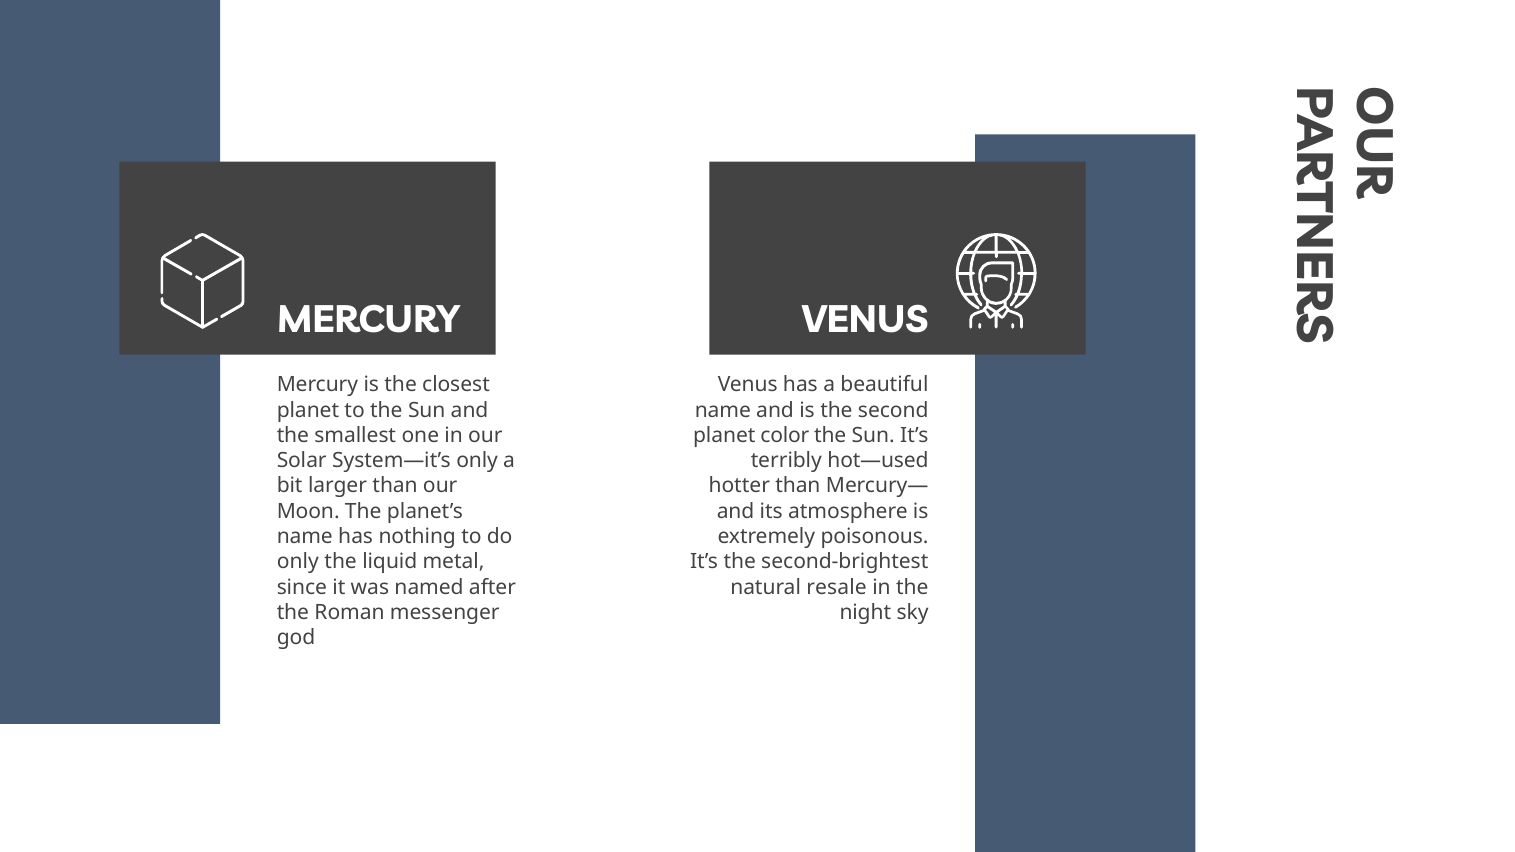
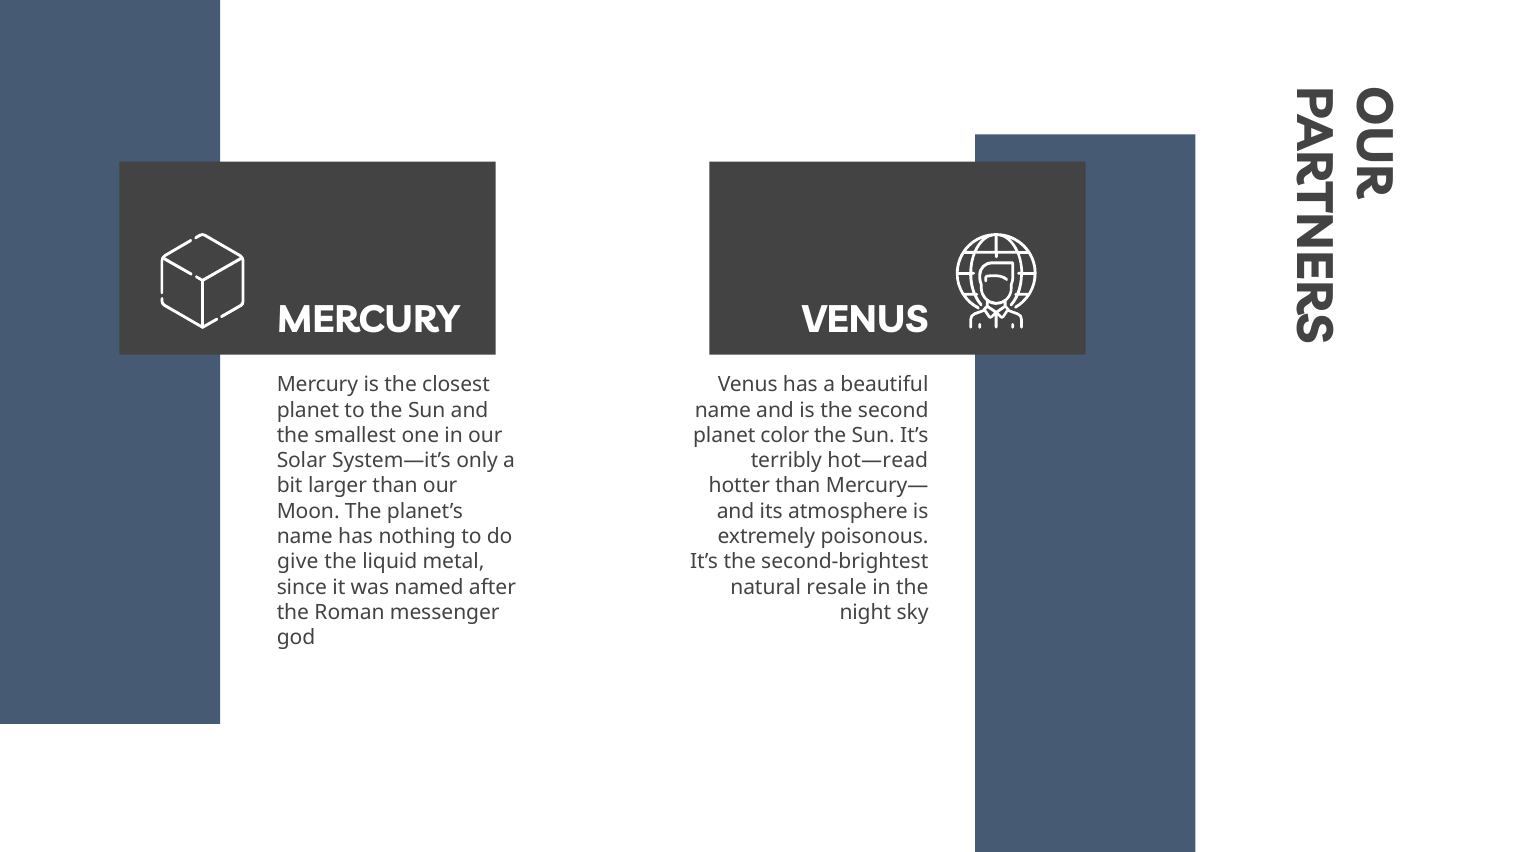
hot—used: hot—used -> hot—read (878, 461)
only: only -> give (298, 562)
